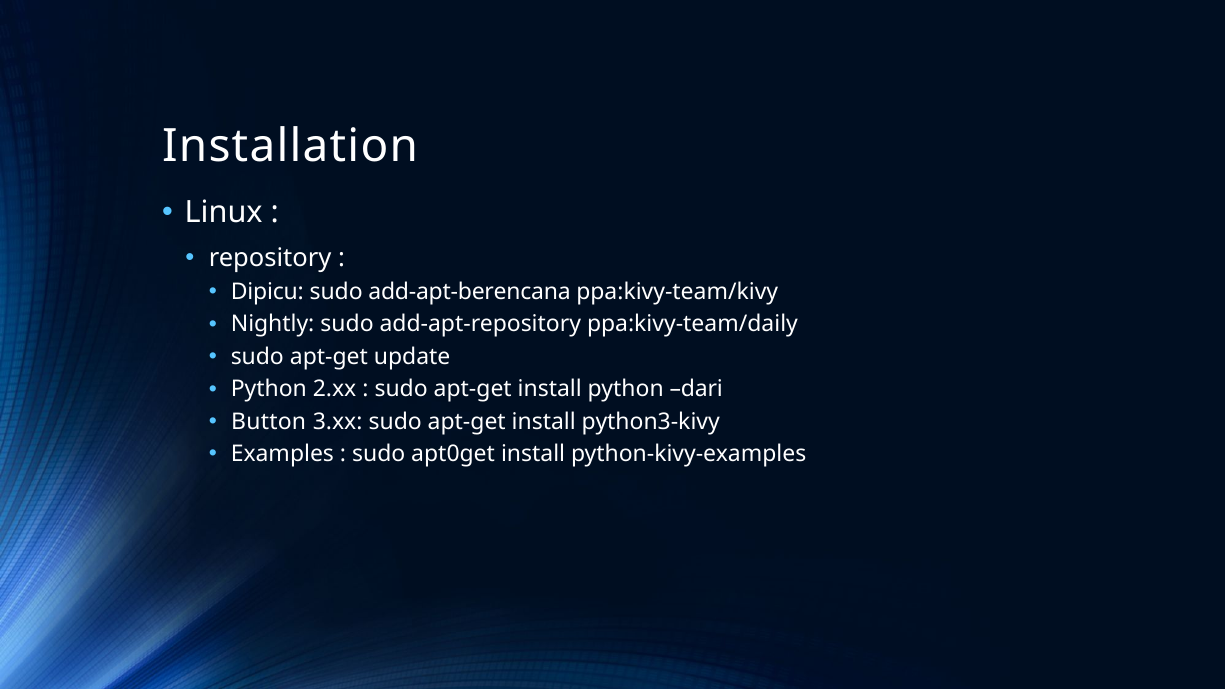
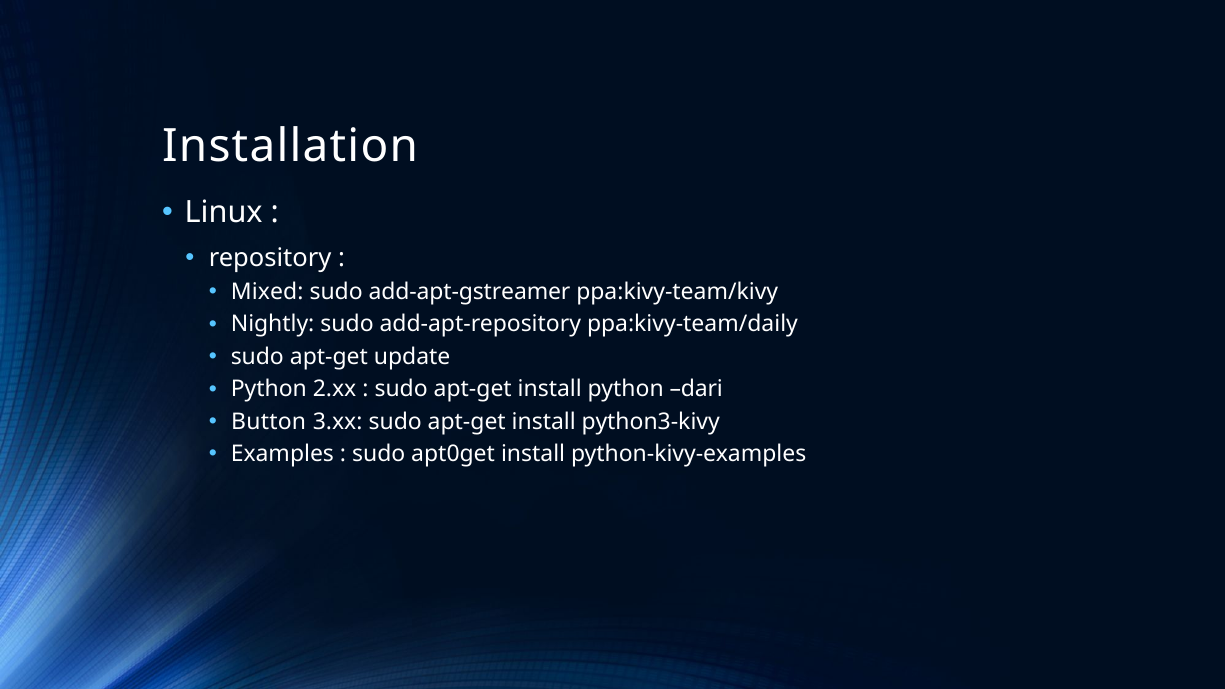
Dipicu: Dipicu -> Mixed (267, 292)
add-apt-berencana: add-apt-berencana -> add-apt-gstreamer (470, 292)
